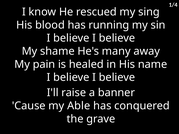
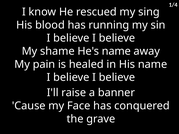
He's many: many -> name (116, 51)
Able: Able -> Face (79, 106)
